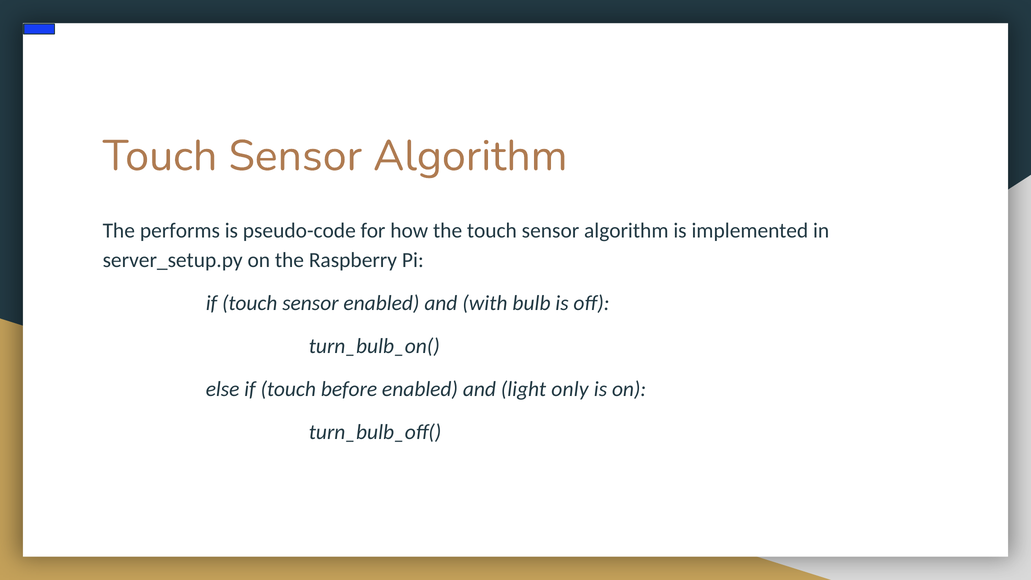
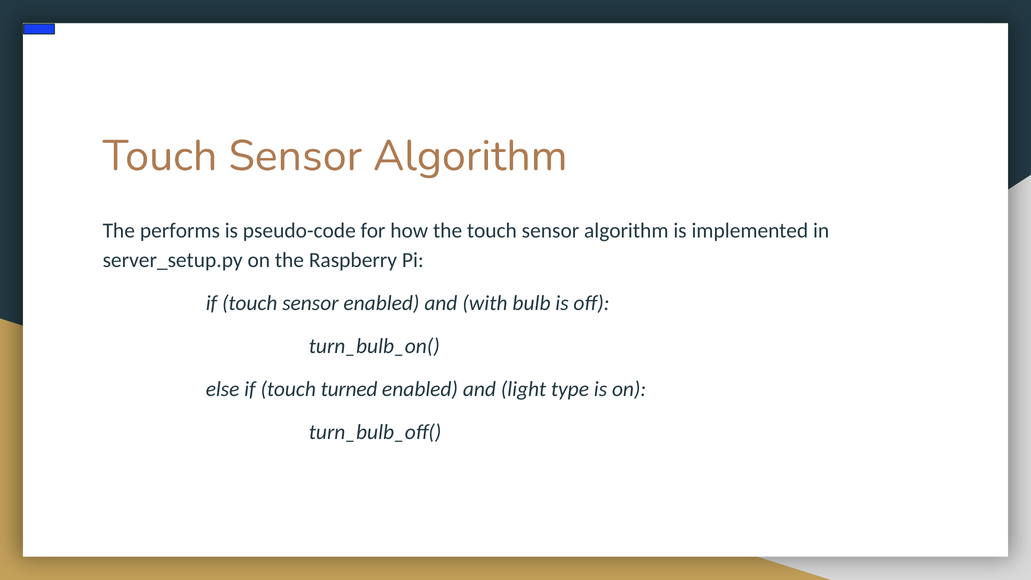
before: before -> turned (349, 389)
only: only -> type (570, 389)
